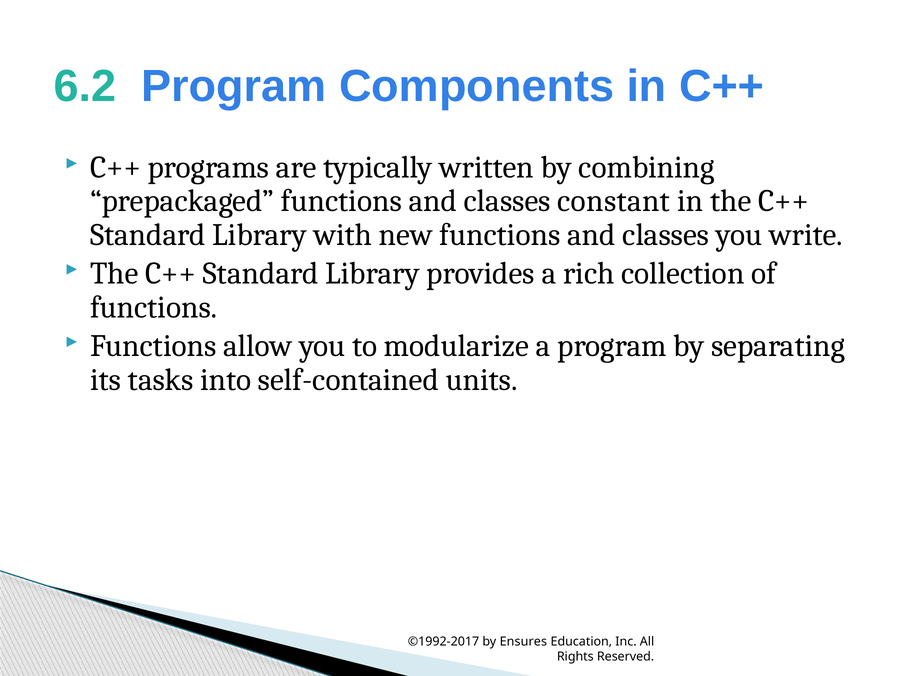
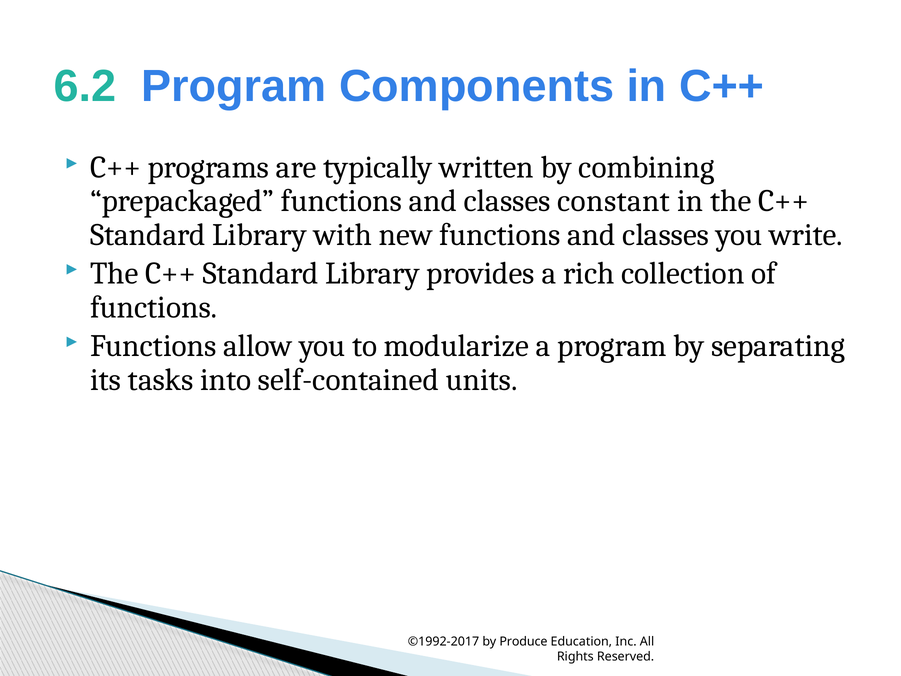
Ensures: Ensures -> Produce (523, 641)
